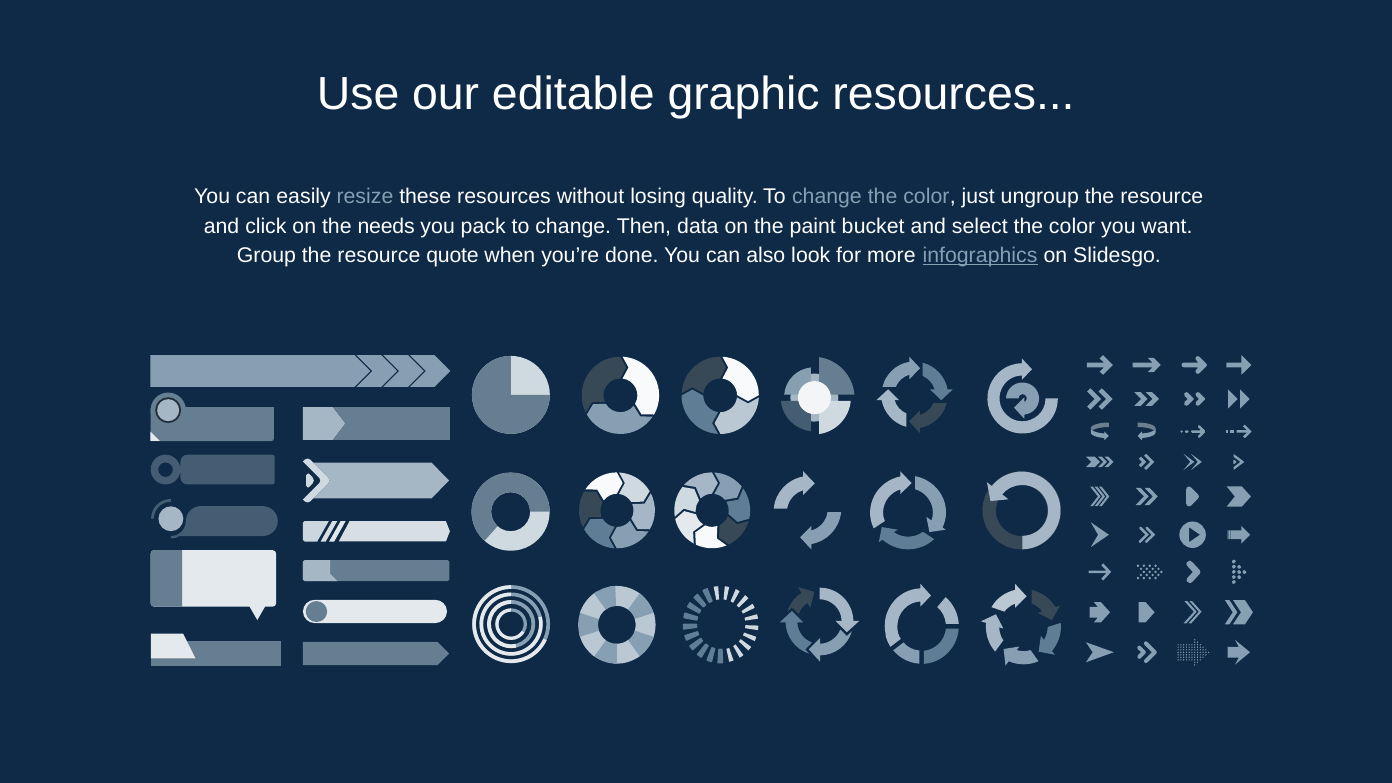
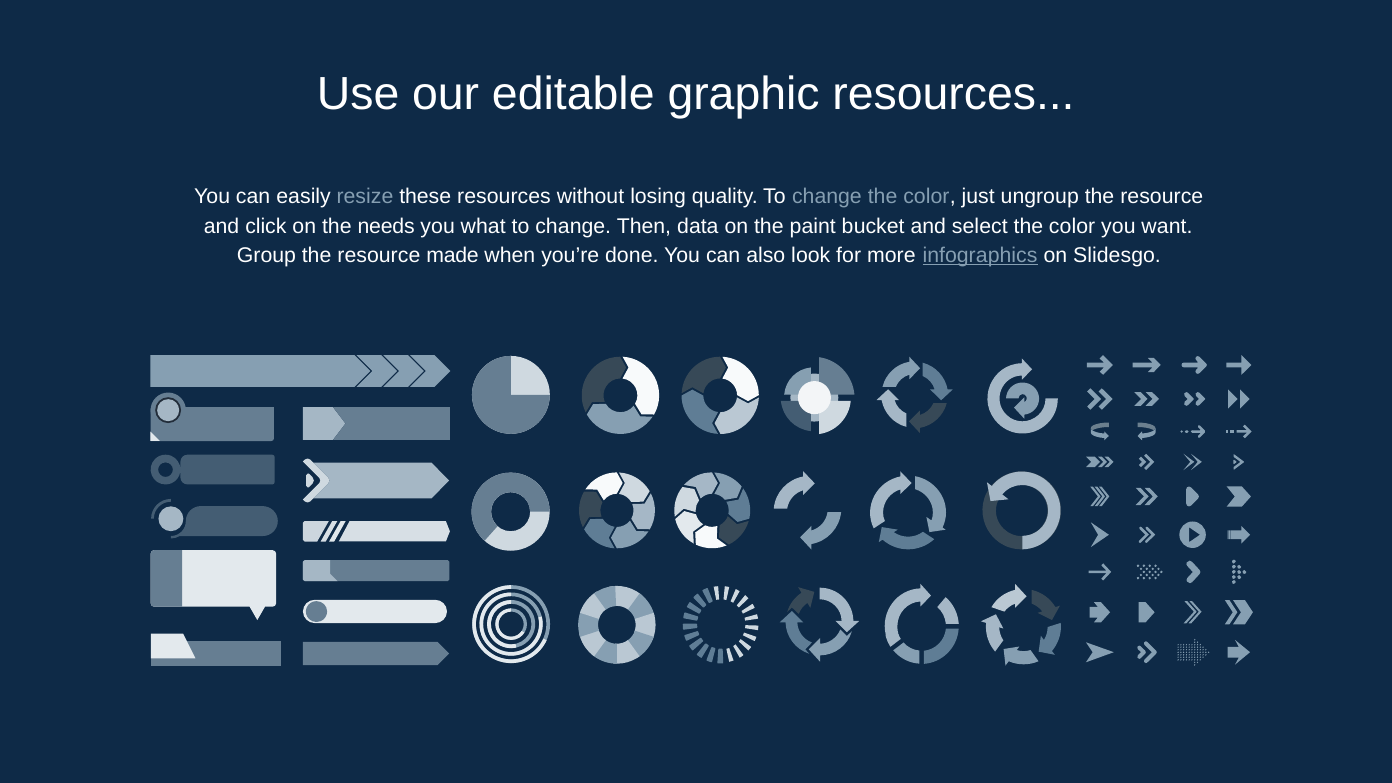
pack: pack -> what (483, 226)
quote: quote -> made (453, 255)
